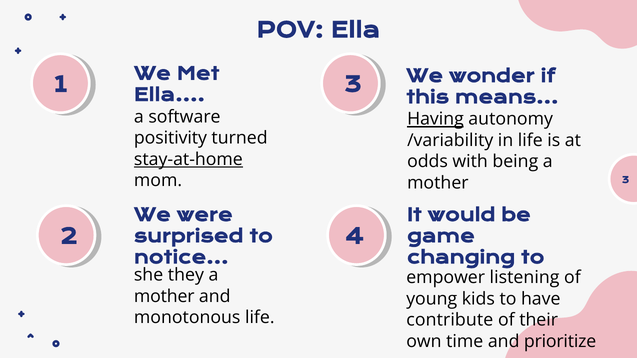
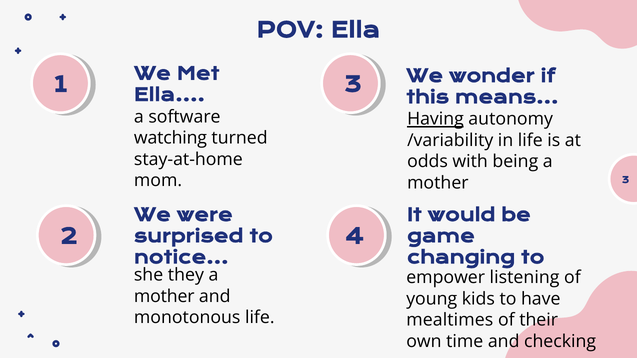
positivity: positivity -> watching (170, 138)
stay-at-home underline: present -> none (188, 159)
contribute: contribute -> mealtimes (450, 320)
prioritize: prioritize -> checking (560, 342)
